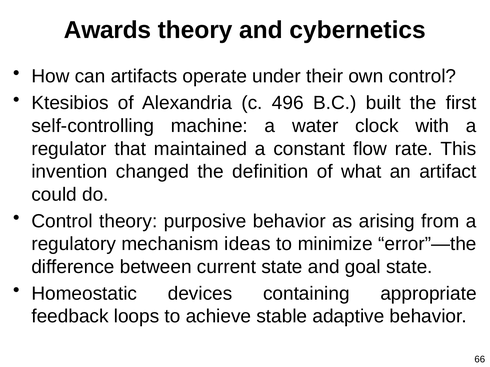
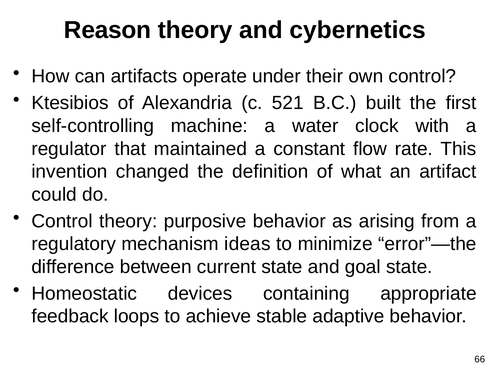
Awards: Awards -> Reason (108, 30)
496: 496 -> 521 (288, 103)
